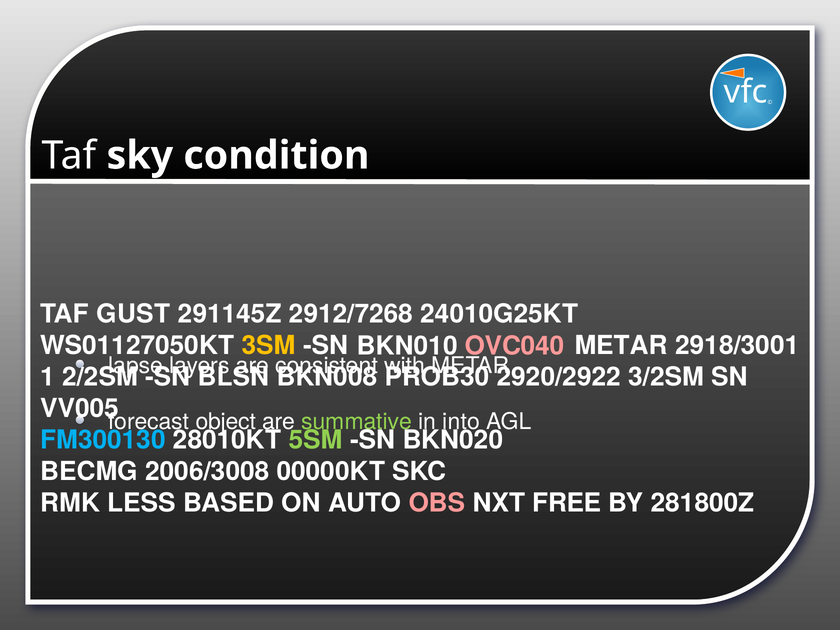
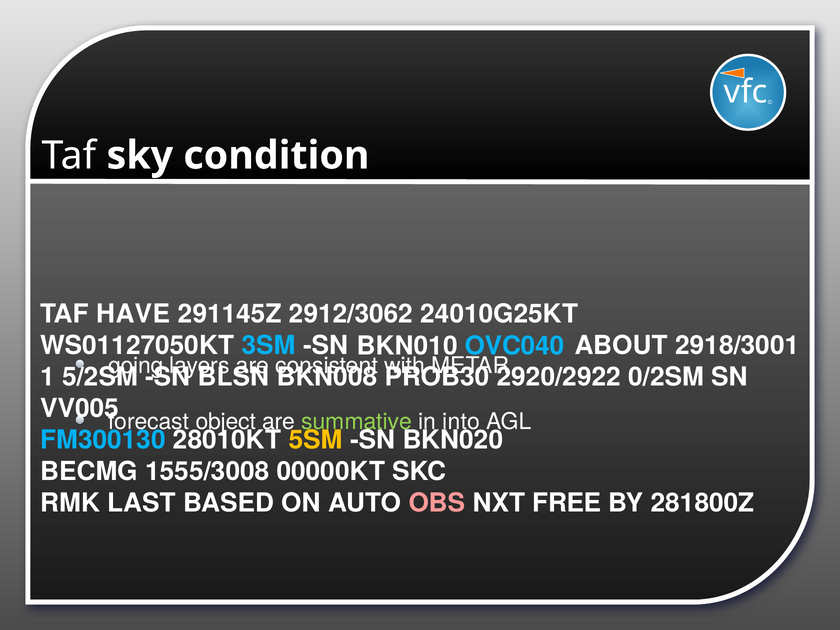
GUST: GUST -> HAVE (133, 314)
2912/7268: 2912/7268 -> 2912/3062 (351, 314)
3SM colour: yellow -> light blue (269, 346)
SN METAR: METAR -> ABOUT (621, 346)
OVC040 colour: pink -> light blue (514, 346)
lapse: lapse -> going (136, 366)
2/2SM: 2/2SM -> 5/2SM (100, 377)
3/2SM: 3/2SM -> 0/2SM (666, 377)
5SM colour: light green -> yellow (316, 440)
2006/3008: 2006/3008 -> 1555/3008 (207, 472)
LESS: LESS -> LAST (141, 503)
